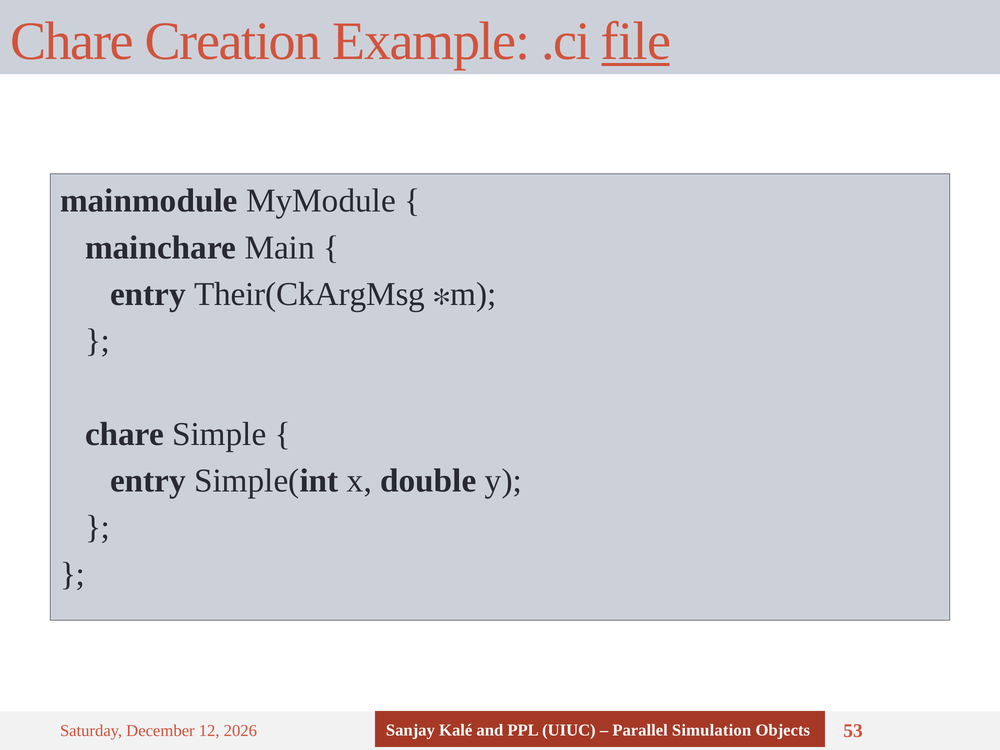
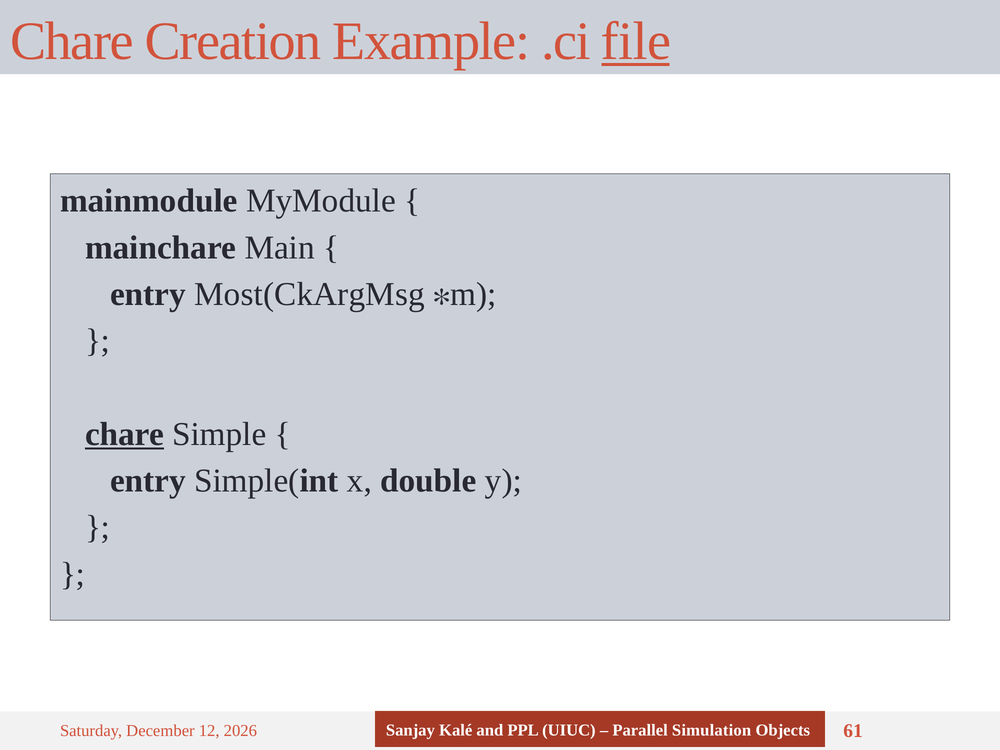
Their(CkArgMsg: Their(CkArgMsg -> Most(CkArgMsg (310, 294)
chare underline: none -> present (125, 434)
53: 53 -> 61 (853, 731)
